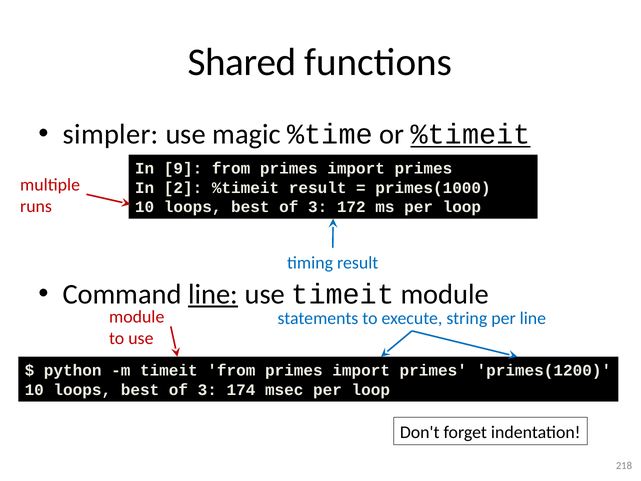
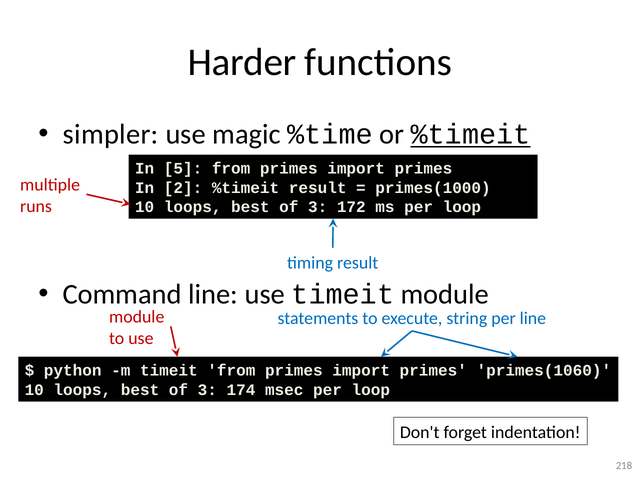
Shared: Shared -> Harder (242, 62)
9: 9 -> 5 (183, 168)
line underline: present -> none (213, 294)
primes(1200: primes(1200 -> primes(1060 (544, 370)
